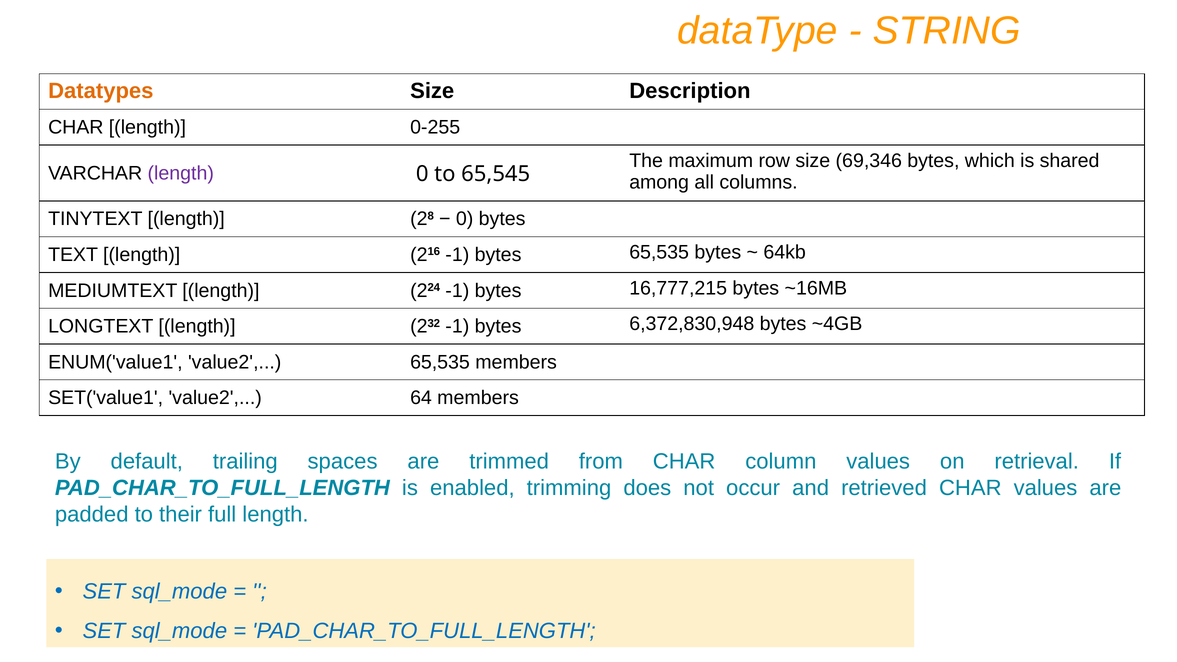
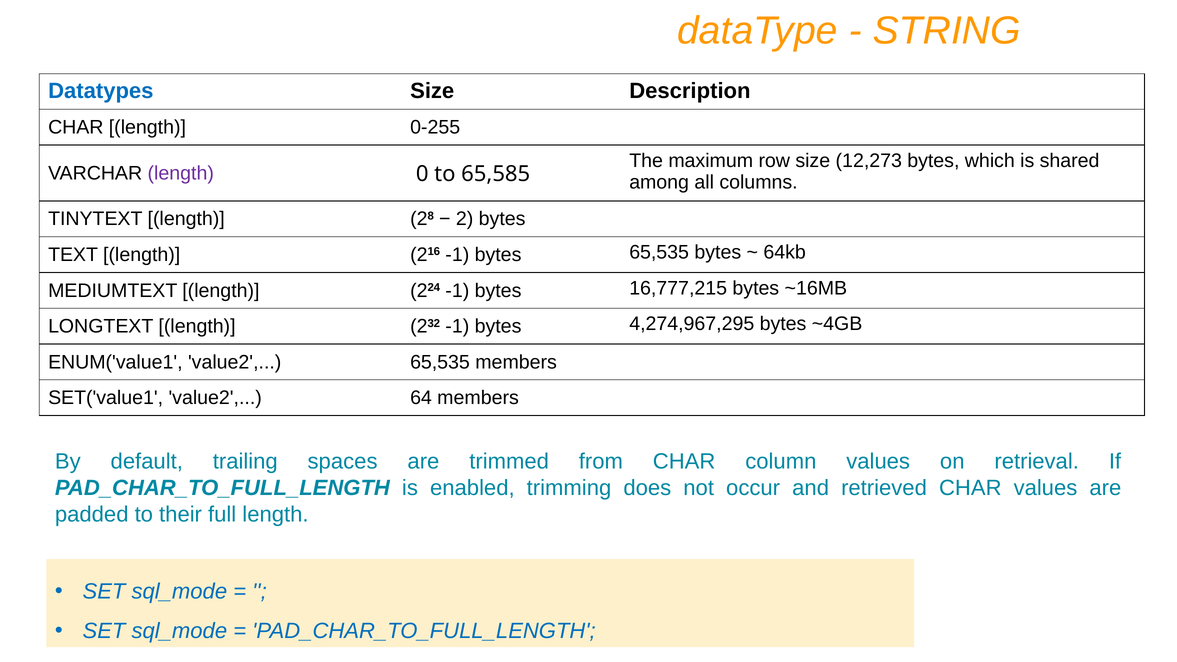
Datatypes colour: orange -> blue (101, 91)
69,346: 69,346 -> 12,273 (869, 161)
65,545: 65,545 -> 65,585 (496, 174)
0: 0 -> 2 (465, 219)
6,372,830,948: 6,372,830,948 -> 4,274,967,295 (692, 324)
